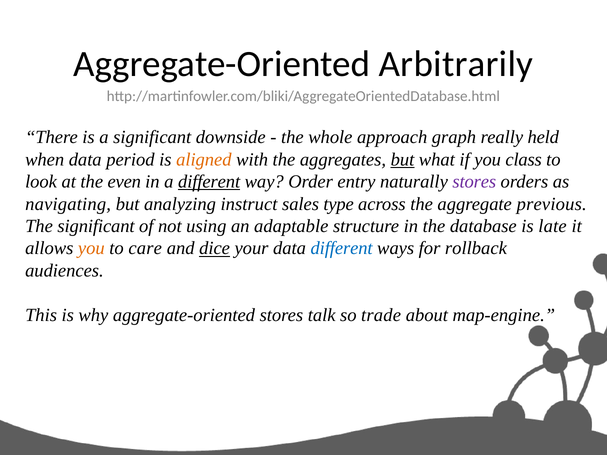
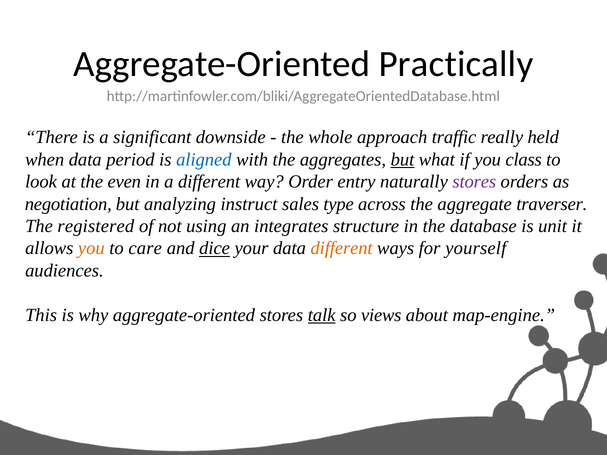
Arbitrarily: Arbitrarily -> Practically (456, 64)
graph: graph -> traffic (454, 137)
aligned colour: orange -> blue (204, 160)
different underline: present -> none (209, 182)
navigating: navigating -> negotiation (68, 204)
previous: previous -> traverser (552, 204)
The significant: significant -> registered (96, 226)
adaptable: adaptable -> integrates (291, 226)
late: late -> unit (553, 226)
different colour: blue -> orange (342, 249)
rollback: rollback -> yourself (476, 249)
talk underline: none -> present (322, 315)
trade: trade -> views (381, 315)
